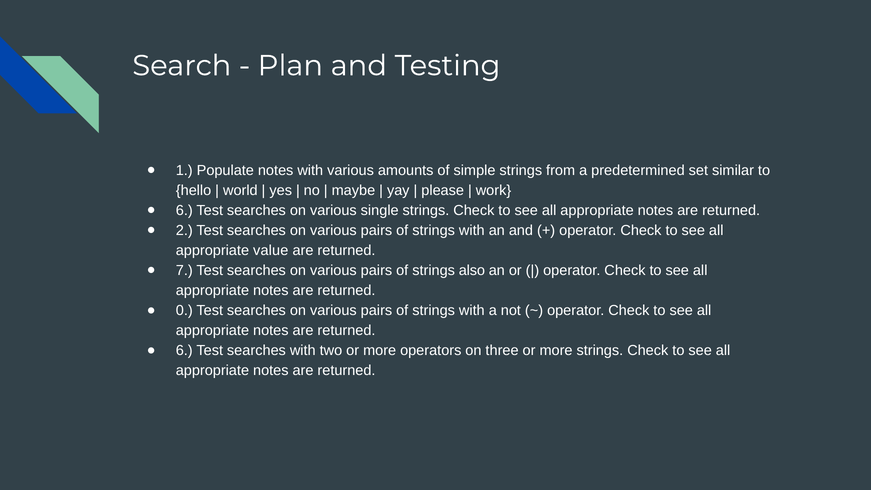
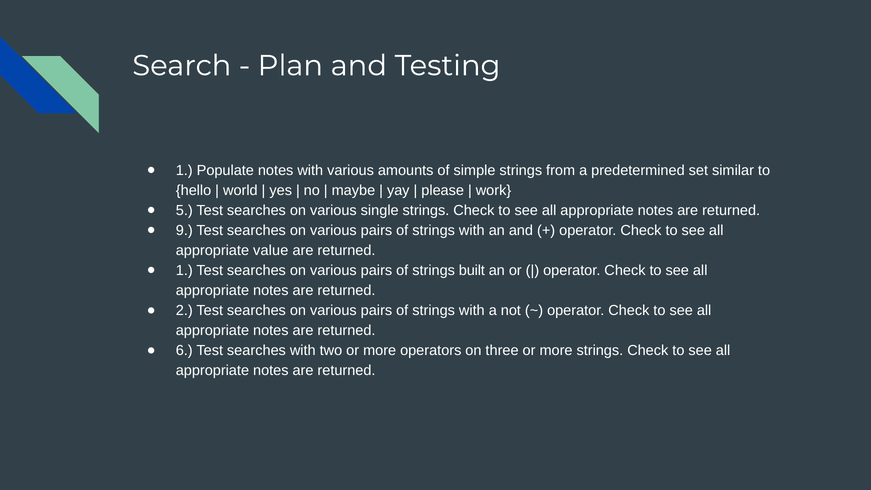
6: 6 -> 5 (184, 210)
2: 2 -> 9 (184, 230)
7: 7 -> 1 (184, 270)
also: also -> built (472, 270)
0: 0 -> 2 (184, 311)
